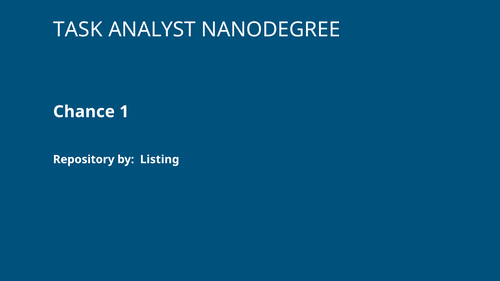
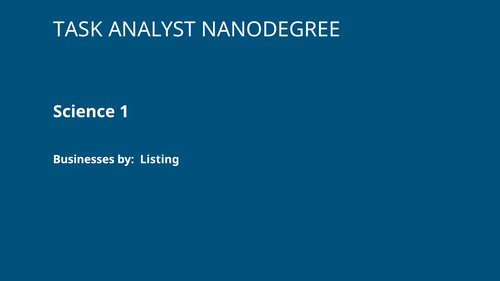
Chance: Chance -> Science (84, 112)
Repository: Repository -> Businesses (84, 160)
